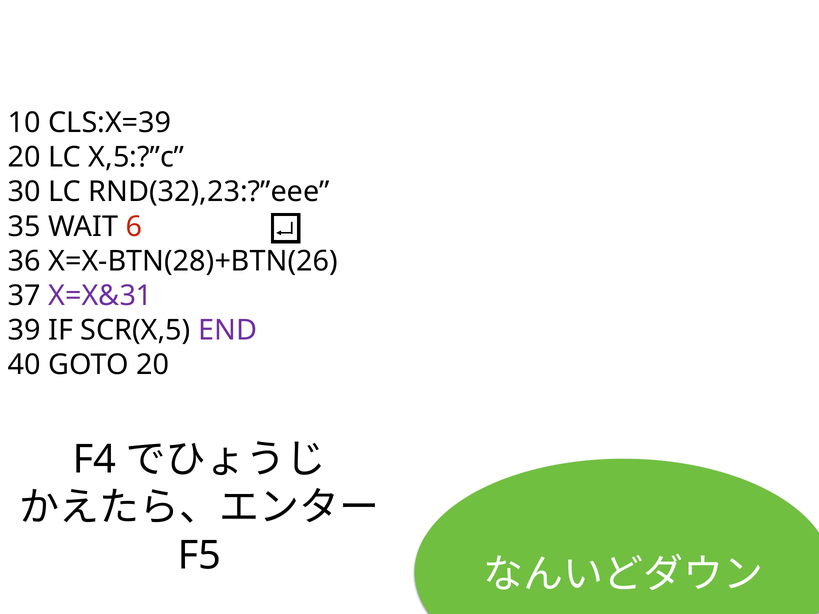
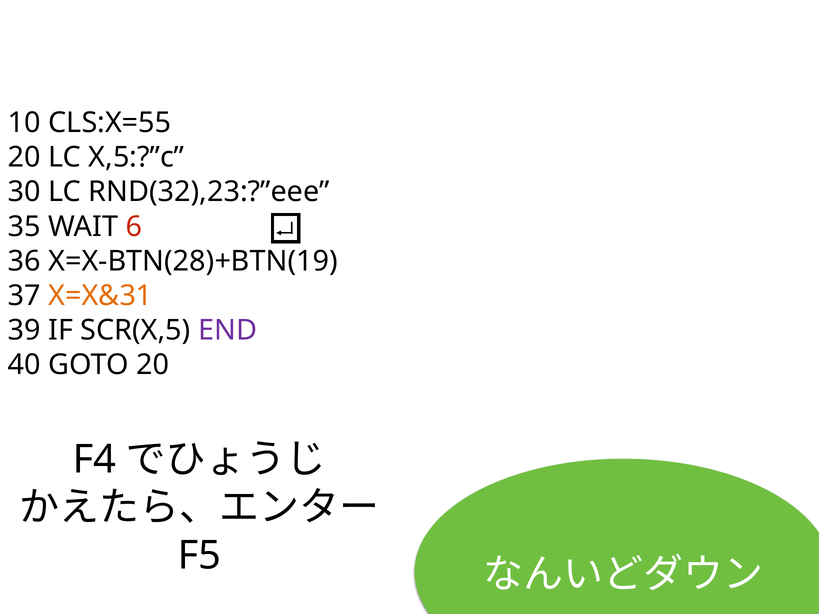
CLS:X=39: CLS:X=39 -> CLS:X=55 (110, 123)
X=X-BTN(28)+BTN(26: X=X-BTN(28)+BTN(26 -> X=X-BTN(28)+BTN(19 (193, 261)
X=X&31 colour: purple -> orange (100, 296)
